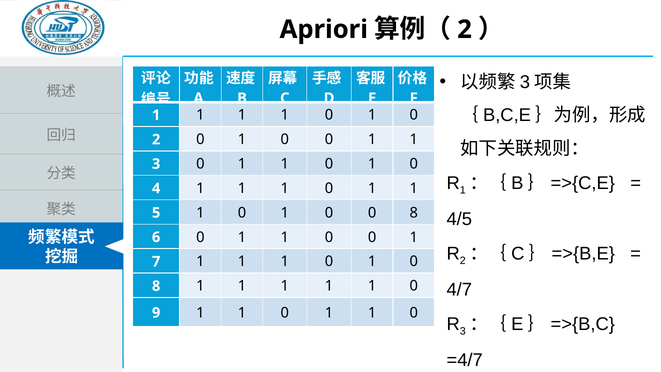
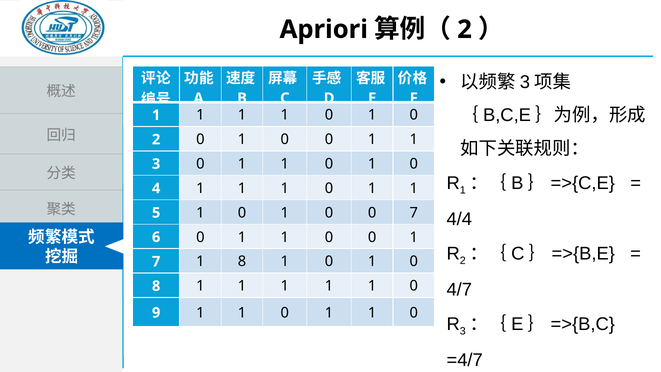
0 0 8: 8 -> 7 (414, 213)
4/5: 4/5 -> 4/4 (459, 219)
7 1 1: 1 -> 8 (242, 262)
